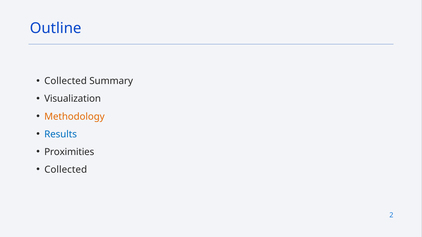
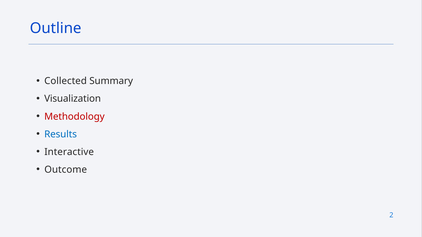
Methodology colour: orange -> red (74, 117)
Proximities: Proximities -> Interactive (69, 152)
Collected: Collected -> Outcome (66, 170)
